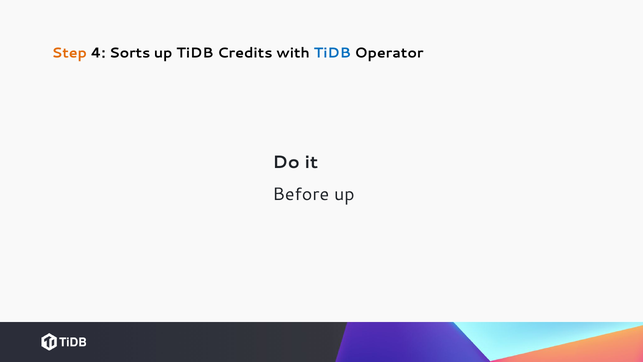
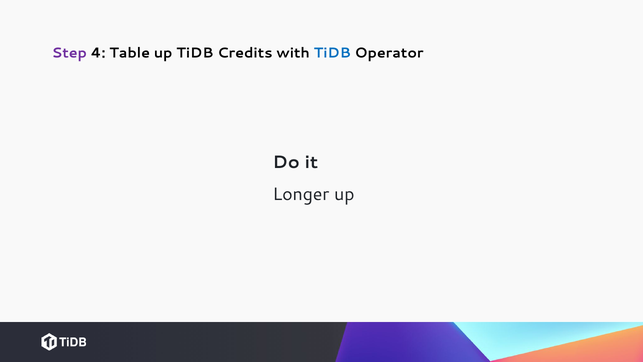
Step colour: orange -> purple (69, 53)
Sorts: Sorts -> Table (130, 53)
Before: Before -> Longer (301, 194)
